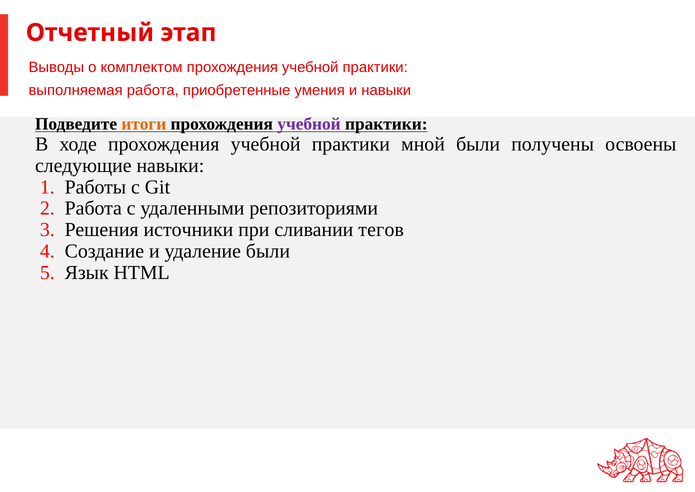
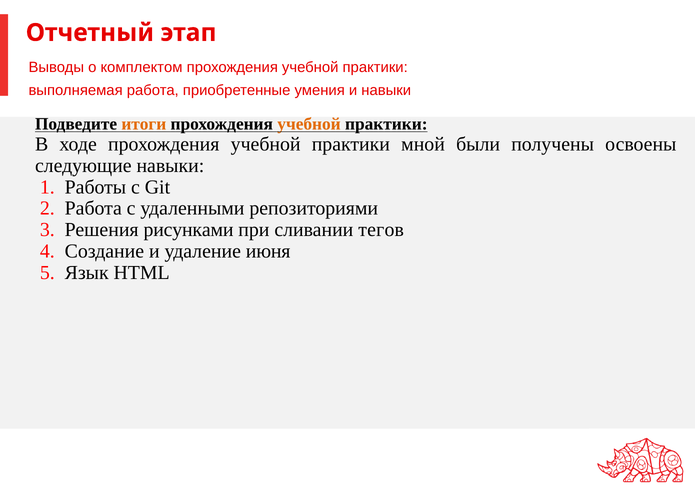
учебной colour: purple -> orange (309, 124)
источники: источники -> рисунками (189, 230)
удаление были: были -> июня (268, 251)
